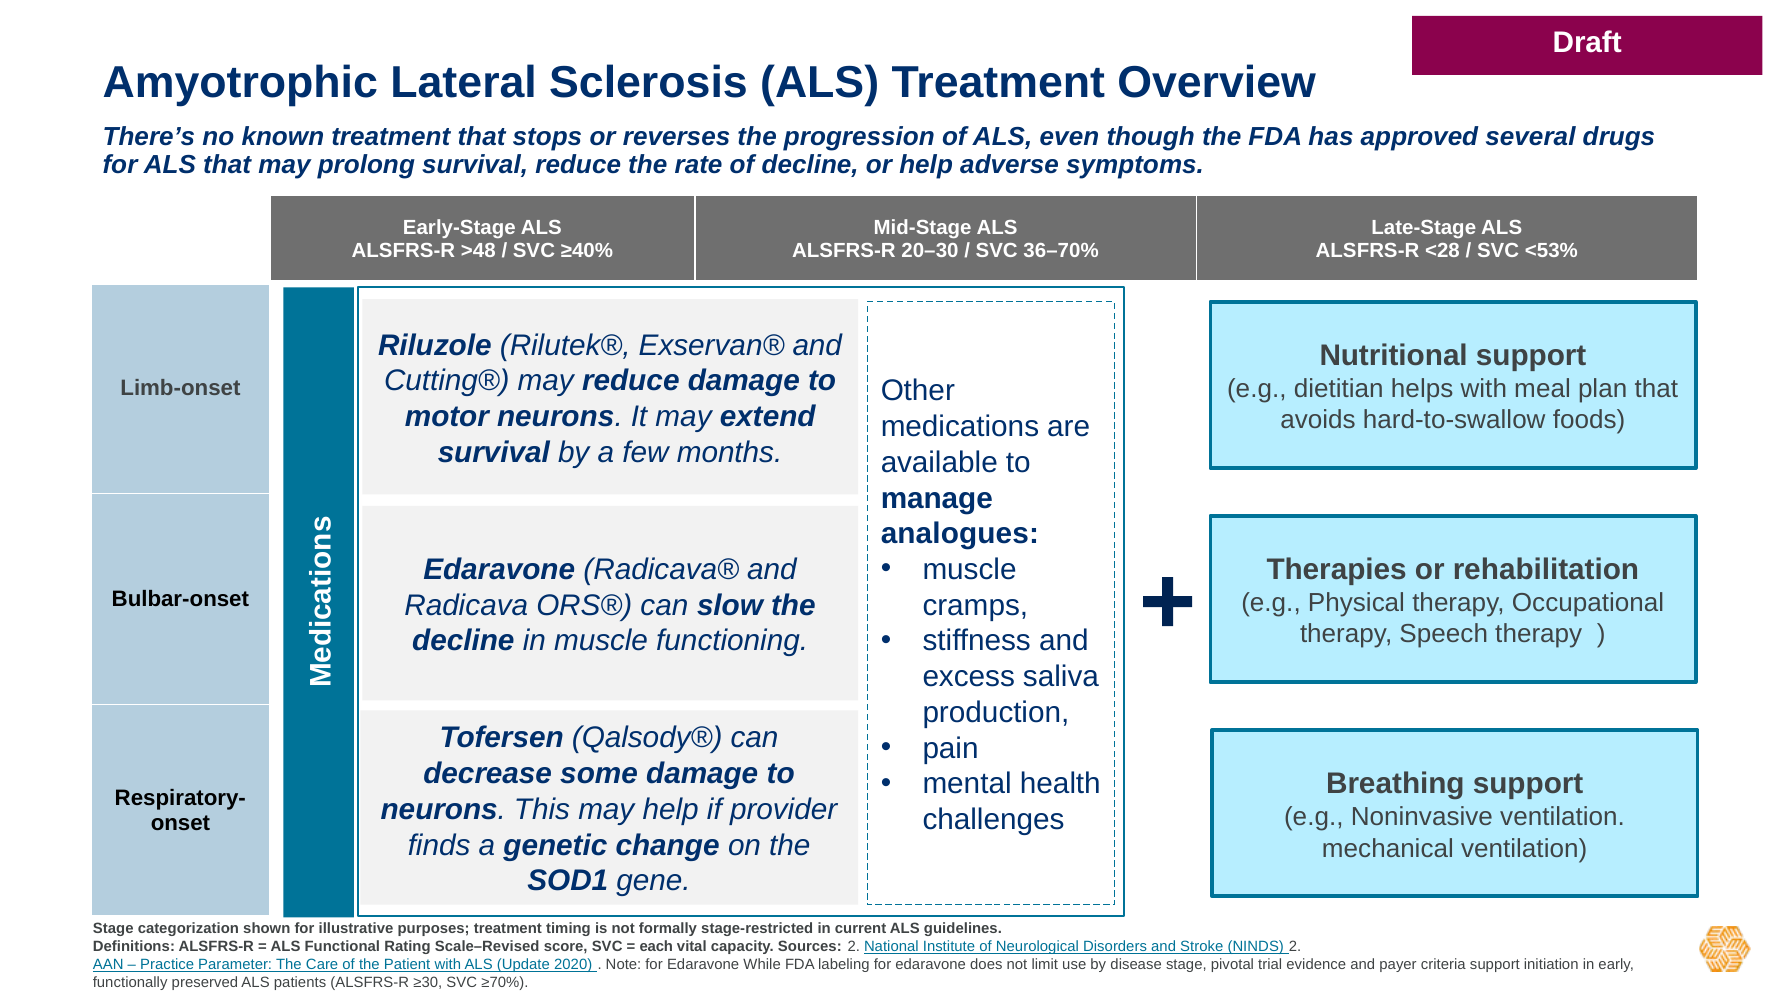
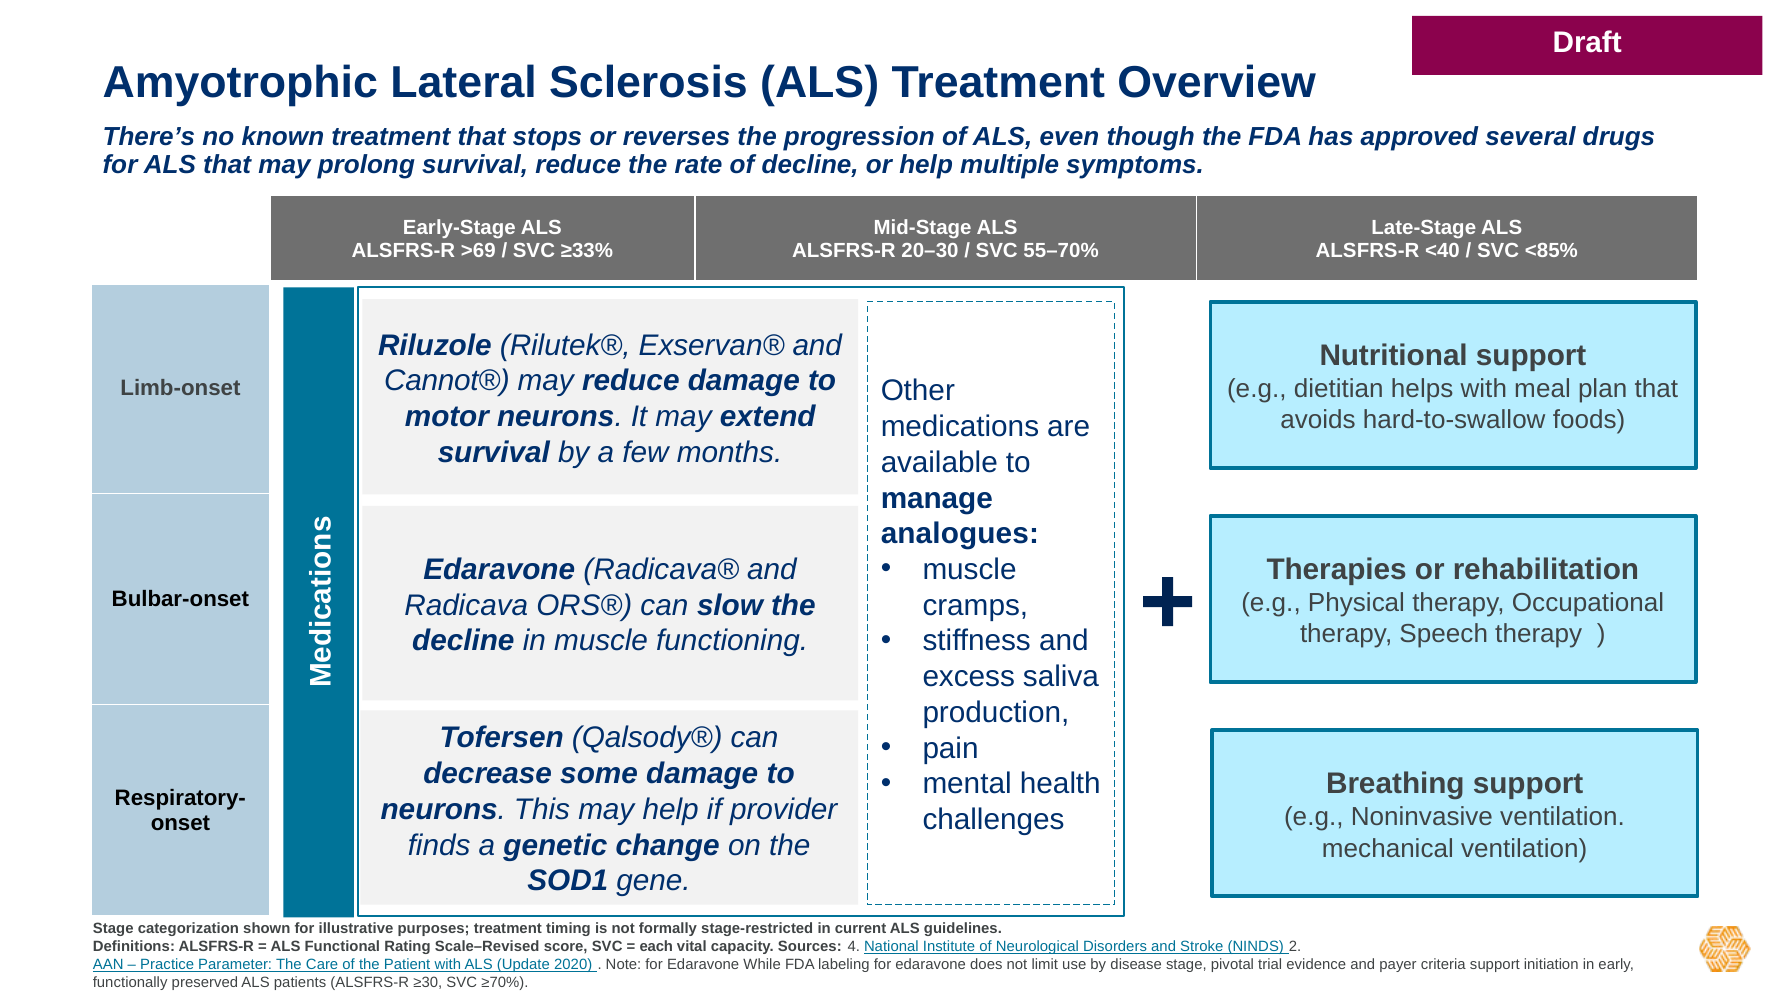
adverse: adverse -> multiple (1010, 165)
>48: >48 -> >69 (478, 250)
≥40%: ≥40% -> ≥33% (587, 250)
36–70%: 36–70% -> 55–70% (1061, 250)
<28: <28 -> <40 (1442, 250)
<53%: <53% -> <85% (1551, 250)
Cutting®: Cutting® -> Cannot® (447, 381)
Sources 2: 2 -> 4 (854, 947)
